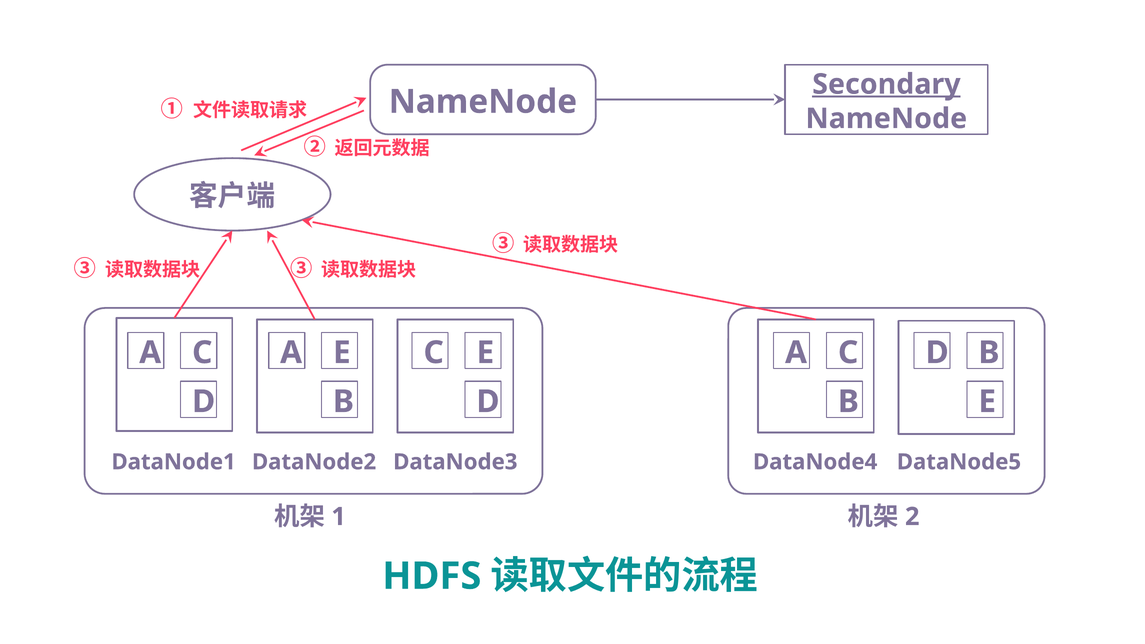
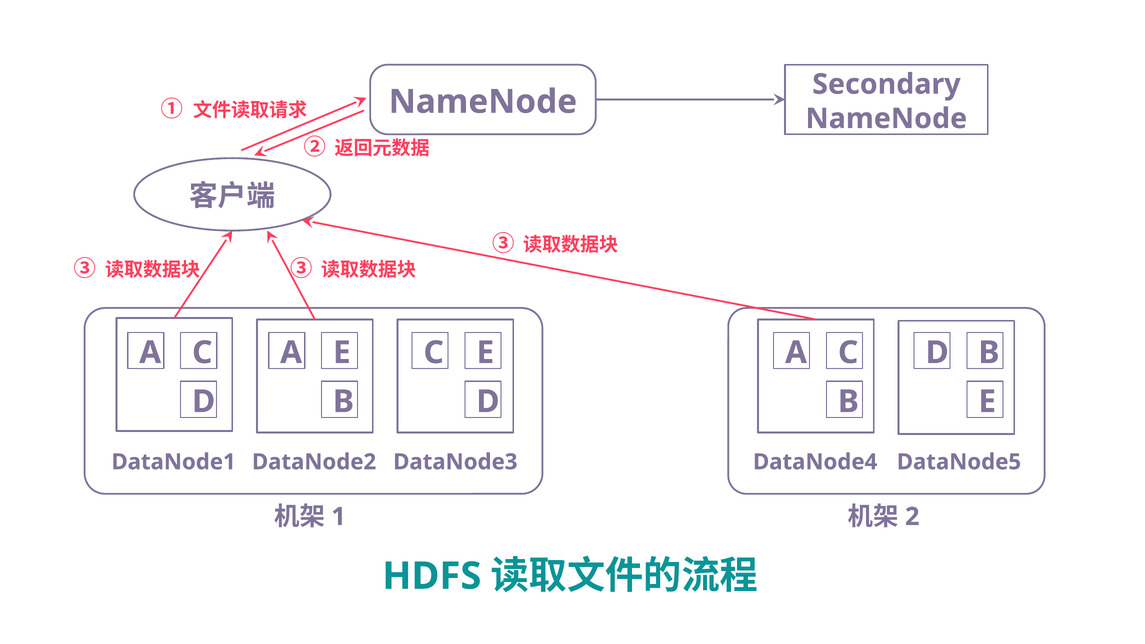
Secondary underline: present -> none (886, 84)
